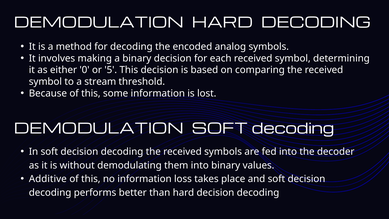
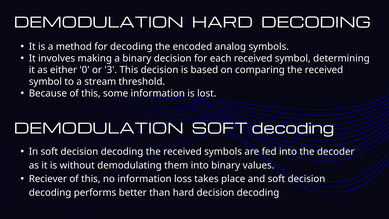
5: 5 -> 3 (111, 70)
Additive: Additive -> Reciever (48, 179)
